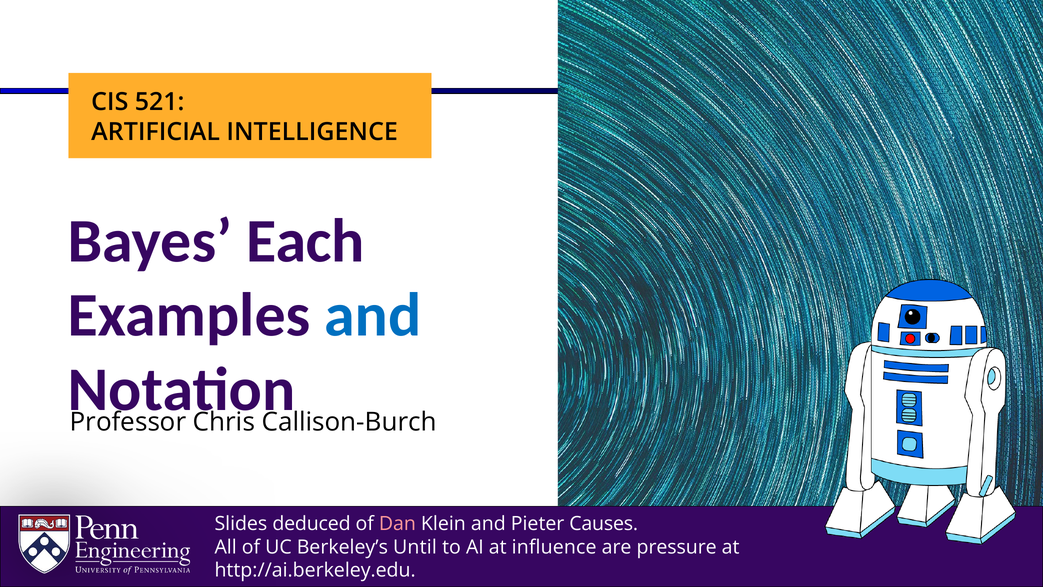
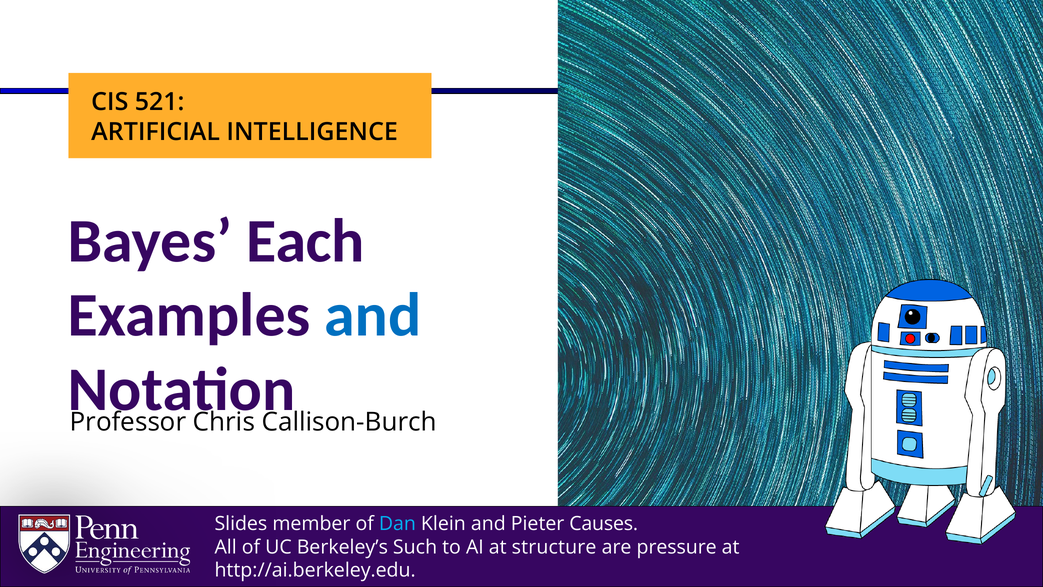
deduced: deduced -> member (311, 523)
Dan colour: pink -> light blue (397, 523)
Until: Until -> Such (415, 547)
influence: influence -> structure (554, 547)
